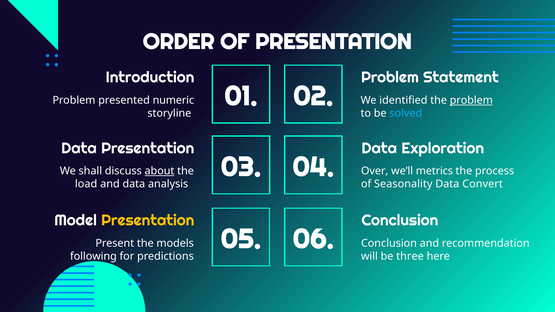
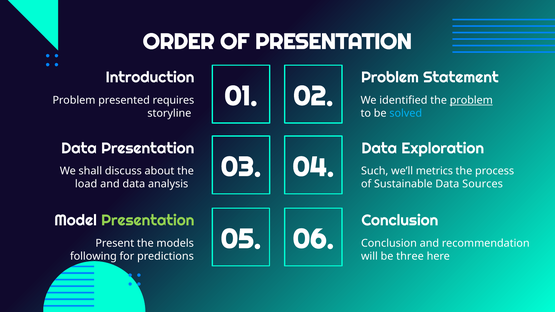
numeric: numeric -> requires (173, 100)
about underline: present -> none (159, 171)
Over: Over -> Such (375, 171)
Seasonality: Seasonality -> Sustainable (403, 184)
Convert: Convert -> Sources (483, 184)
Presentation colour: yellow -> light green (148, 221)
